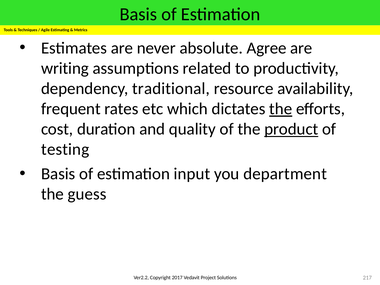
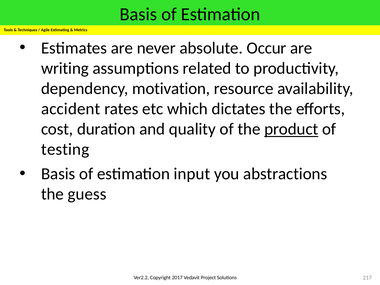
Agree: Agree -> Occur (267, 48)
traditional: traditional -> motivation (171, 89)
frequent: frequent -> accident (71, 109)
the underline: present -> none (281, 109)
department: department -> abstractions (285, 174)
